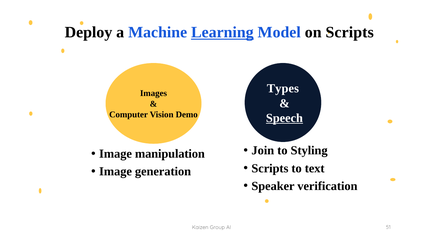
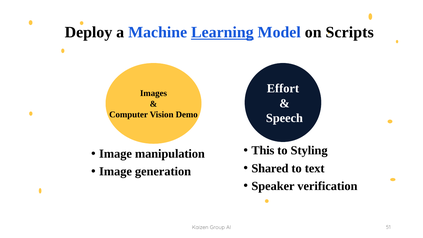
Types: Types -> Effort (283, 88)
Speech underline: present -> none (284, 118)
Join: Join -> This (263, 151)
Scripts: Scripts -> Shared (270, 168)
